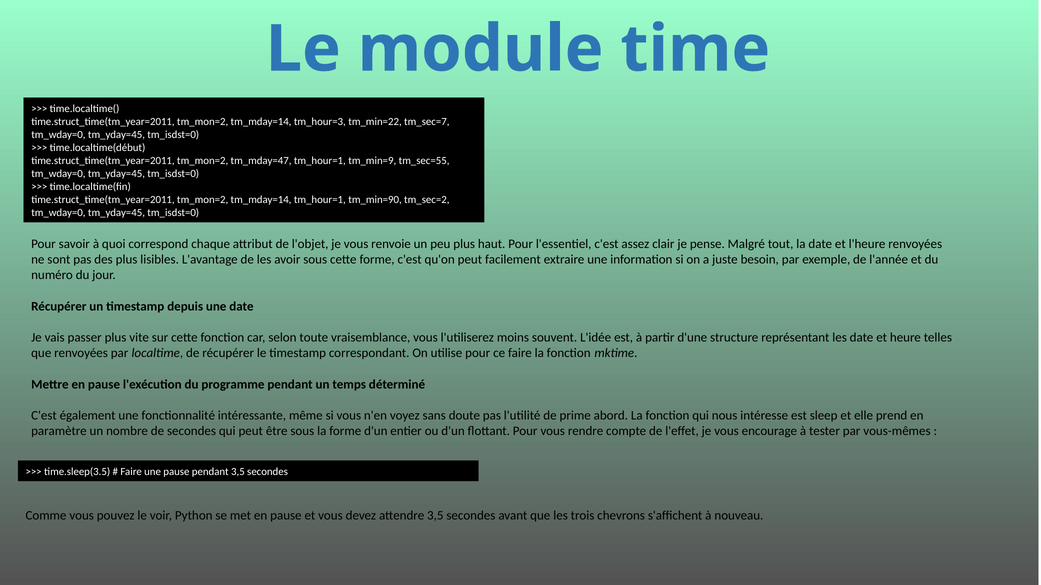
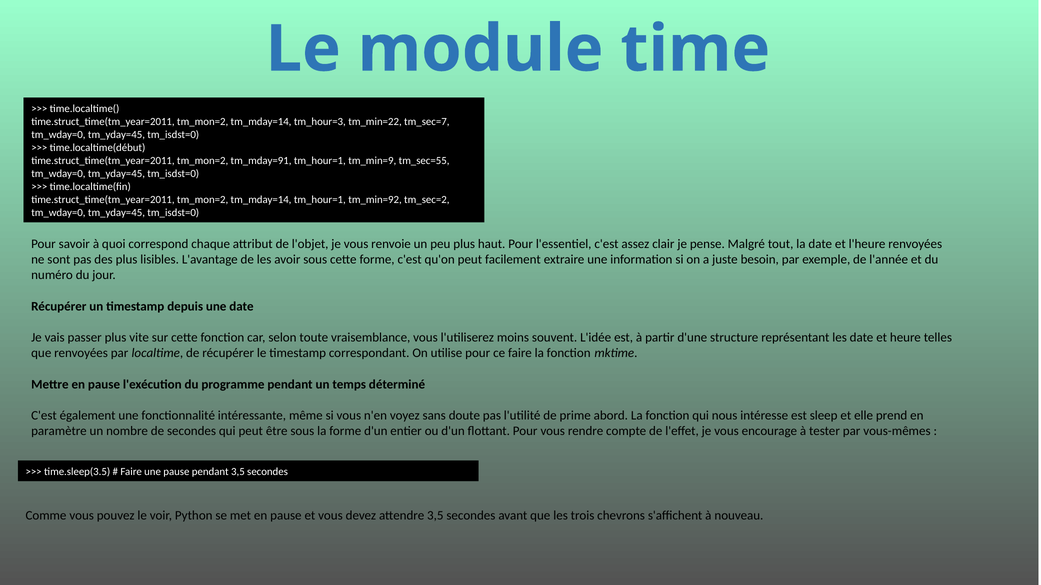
tm_mday=47: tm_mday=47 -> tm_mday=91 (261, 161)
tm_min=90: tm_min=90 -> tm_min=92 (375, 200)
